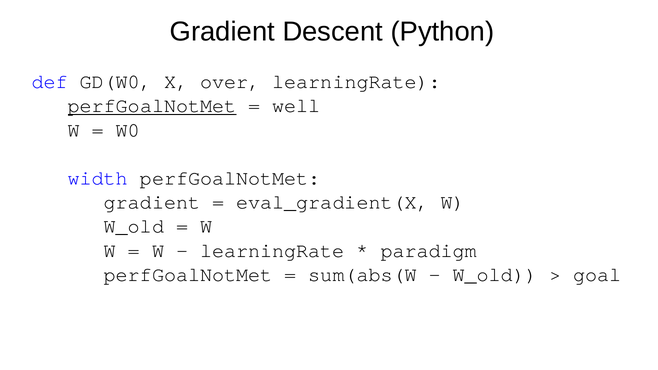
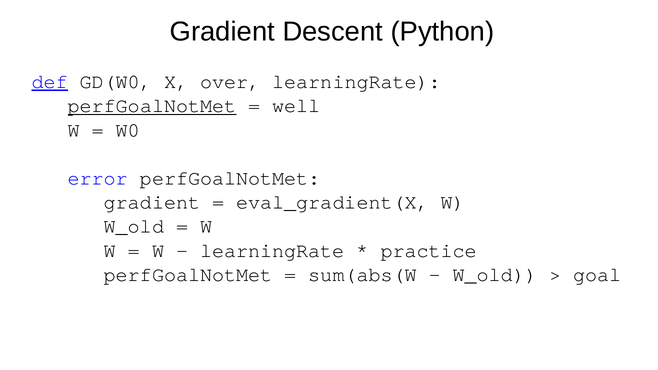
def underline: none -> present (50, 82)
width: width -> error (98, 178)
paradigm: paradigm -> practice (429, 251)
